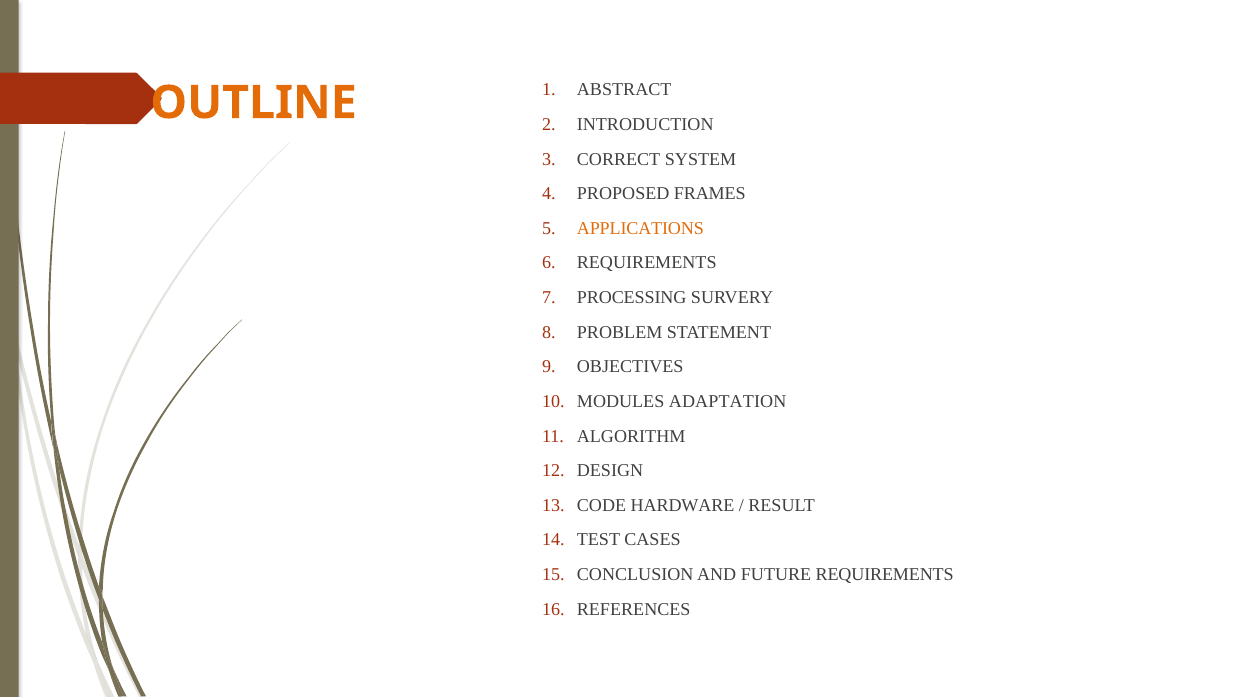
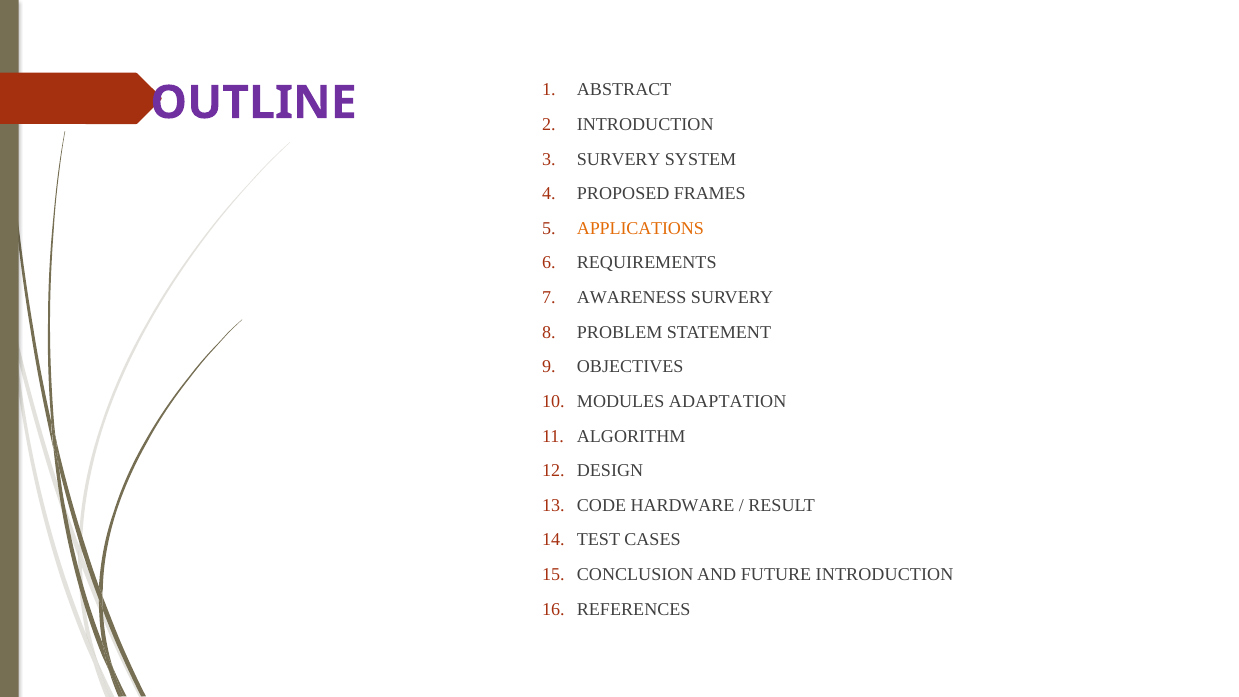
OUTLINE colour: orange -> purple (254, 103)
CORRECT: CORRECT -> SURVERY (619, 159)
PROCESSING: PROCESSING -> AWARENESS (632, 298)
FUTURE REQUIREMENTS: REQUIREMENTS -> INTRODUCTION (885, 574)
